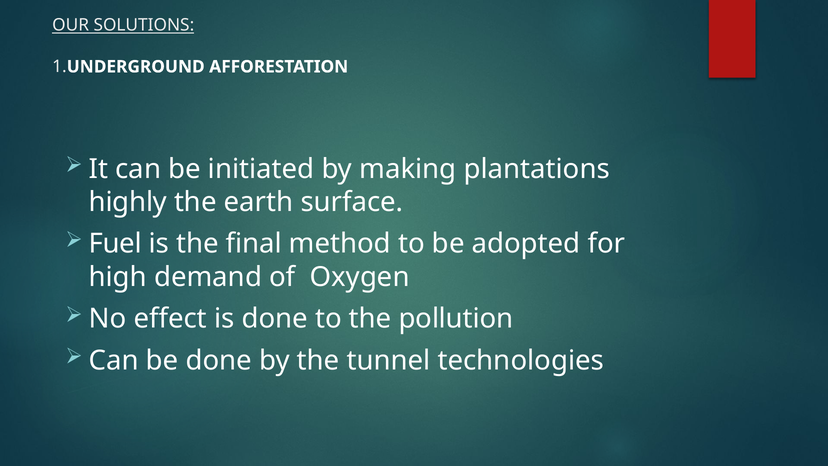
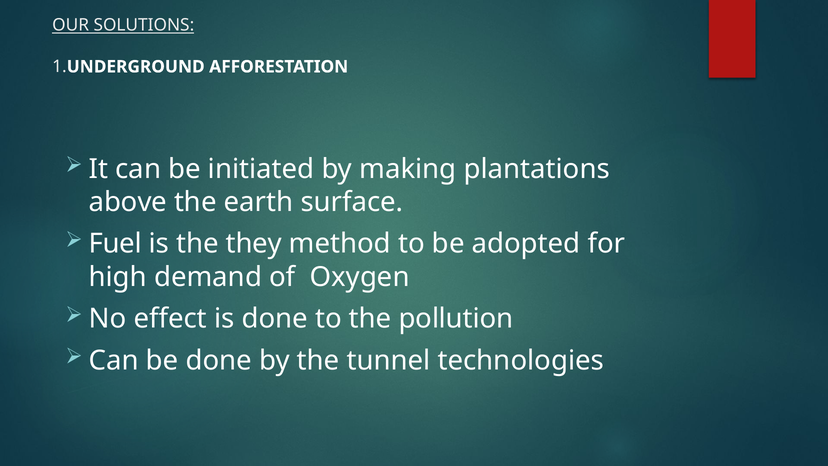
highly: highly -> above (128, 202)
final: final -> they (254, 244)
